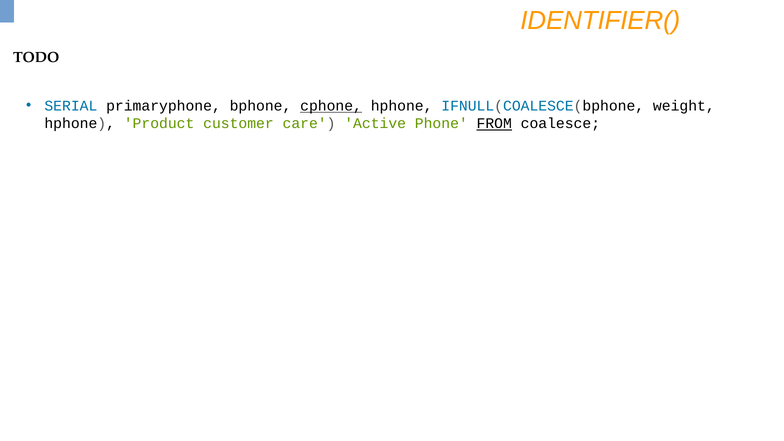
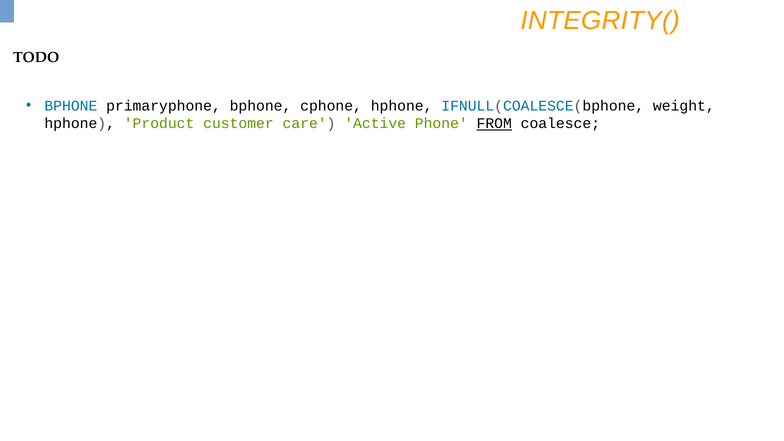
IDENTIFIER(: IDENTIFIER( -> INTEGRITY( (600, 20)
SERIAL: SERIAL -> BPHONE (71, 106)
cphone underline: present -> none (331, 106)
